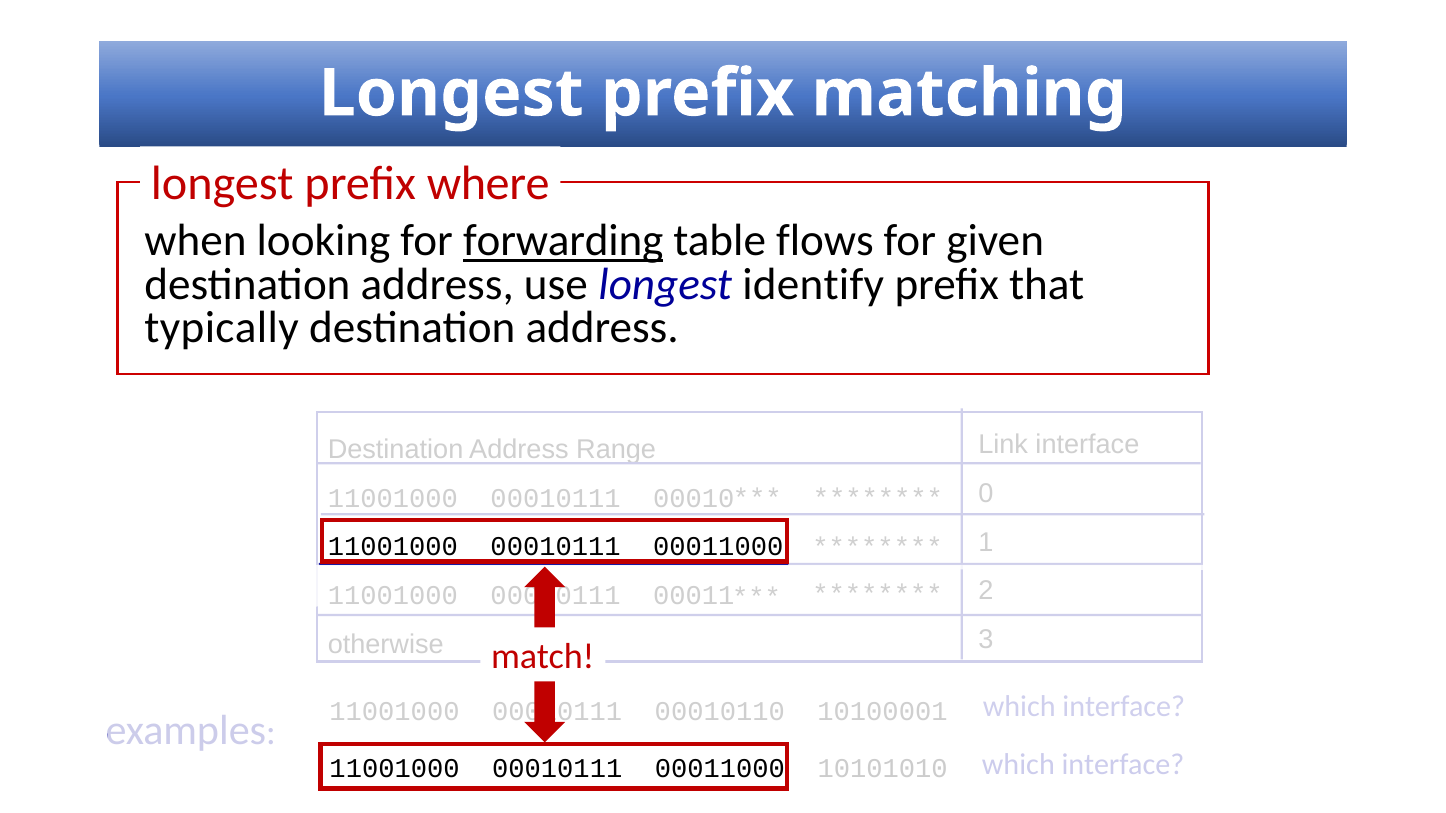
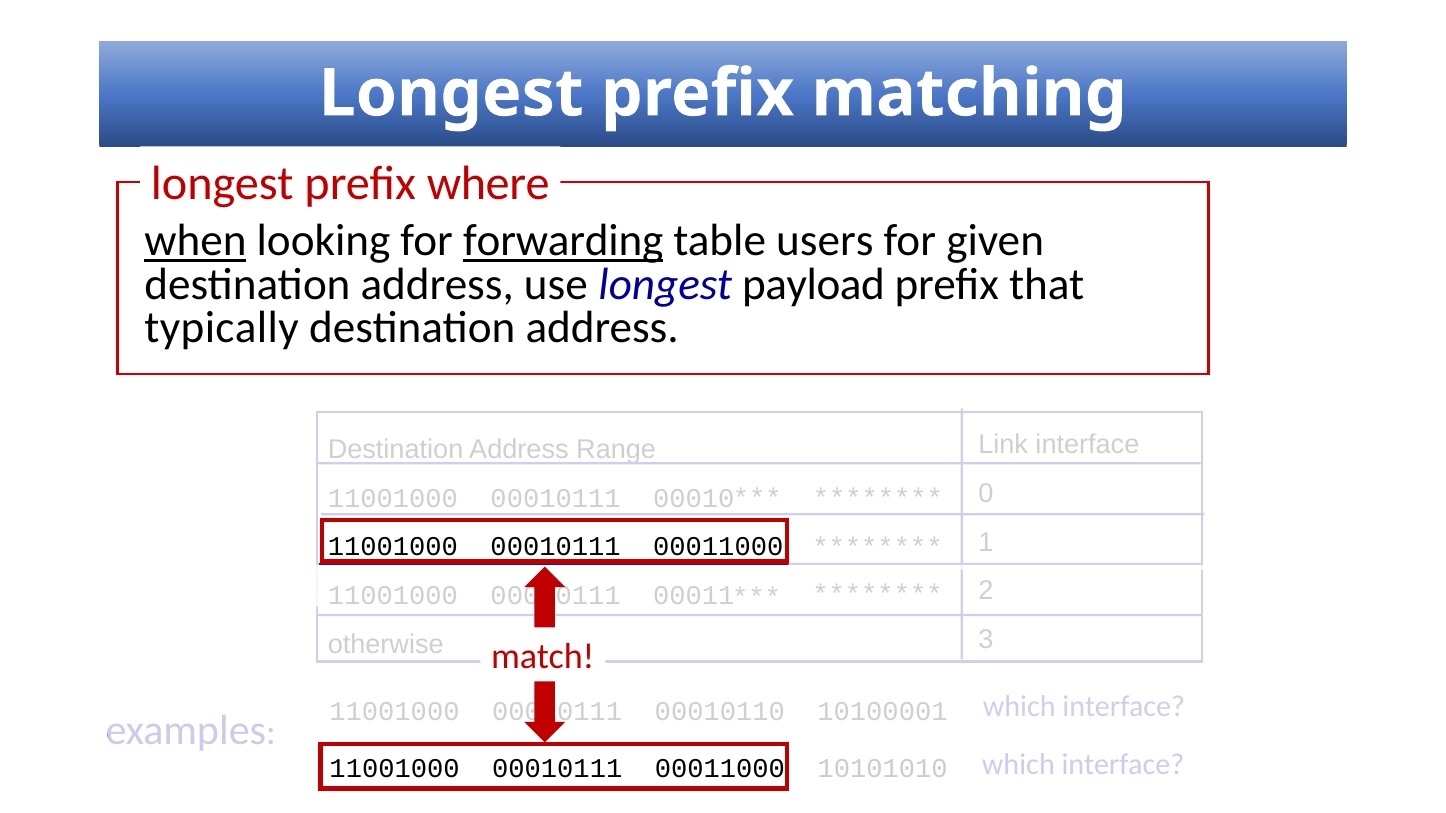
when underline: none -> present (195, 241)
flows: flows -> users (825, 241)
identify: identify -> payload (814, 285)
